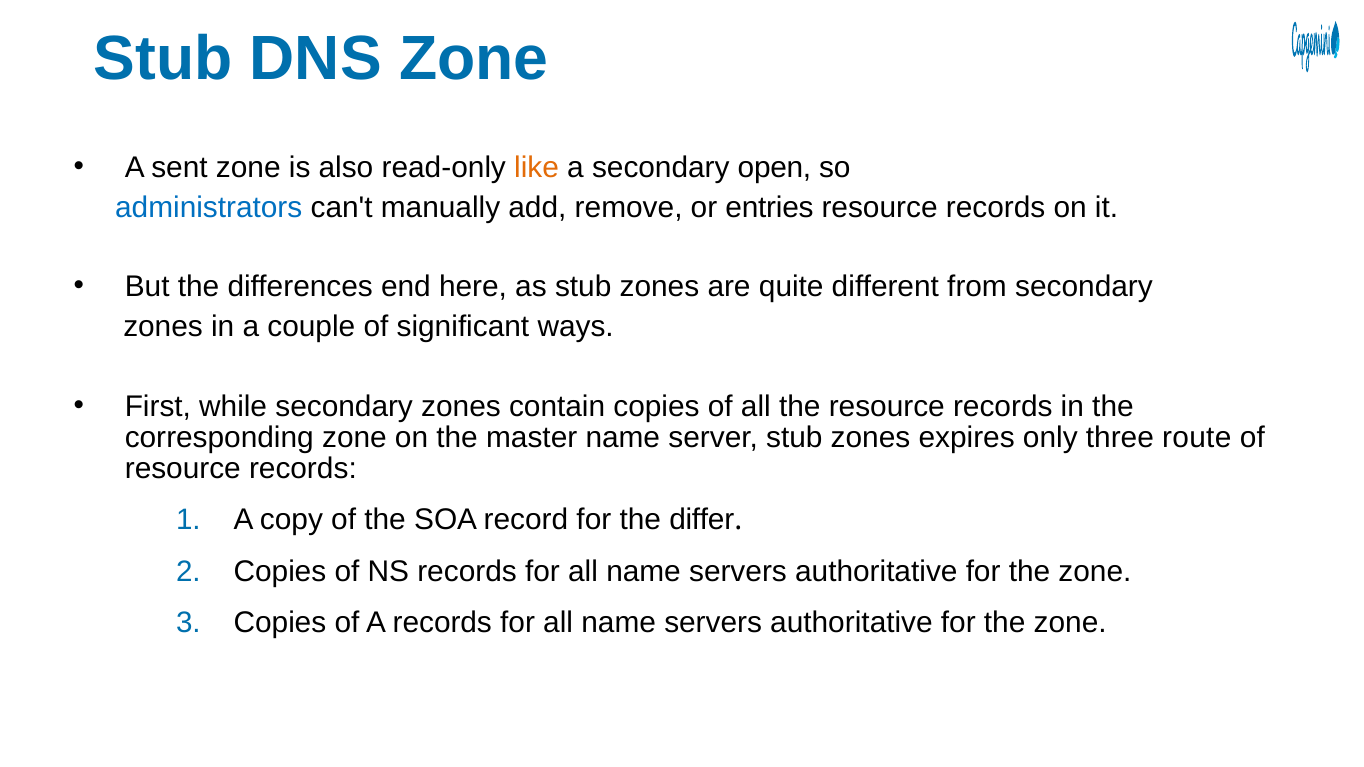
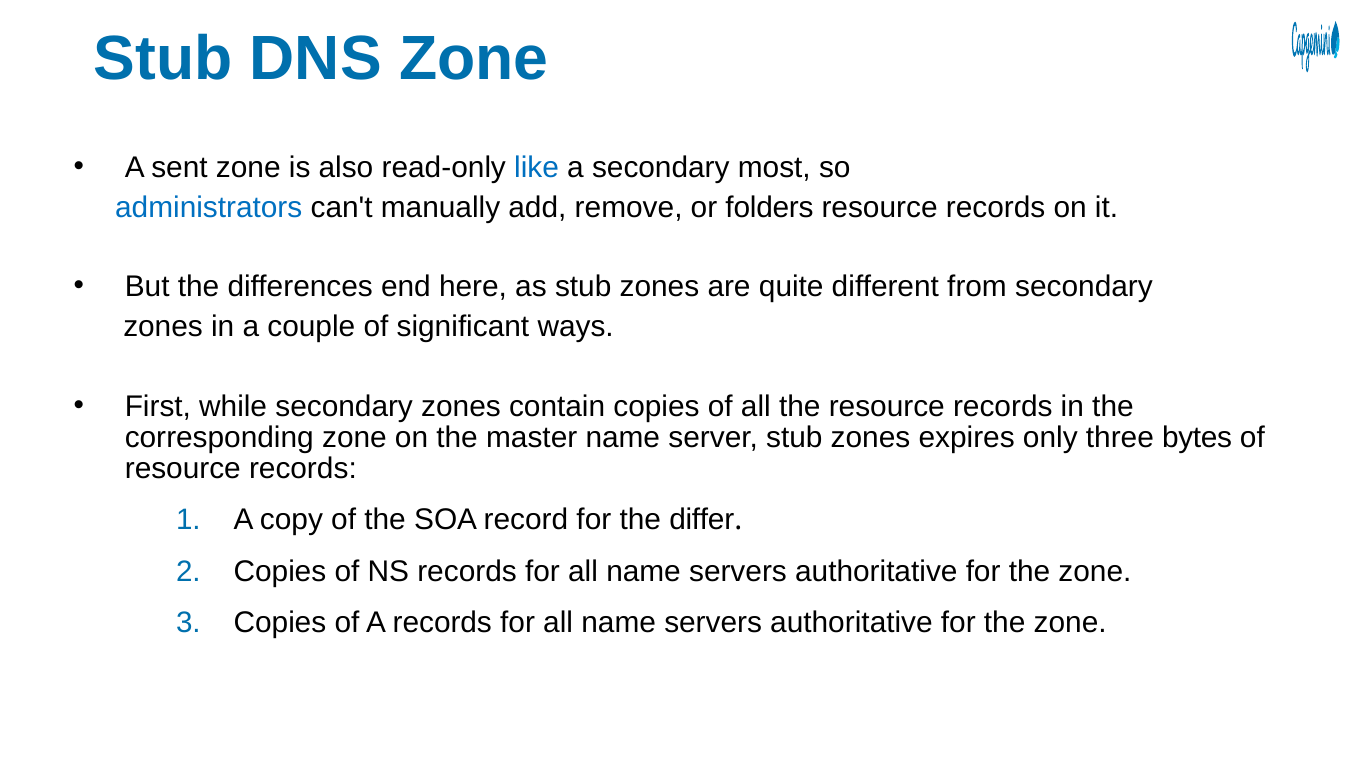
like colour: orange -> blue (537, 168)
open: open -> most (774, 168)
entries: entries -> folders (770, 207)
route: route -> bytes (1197, 438)
